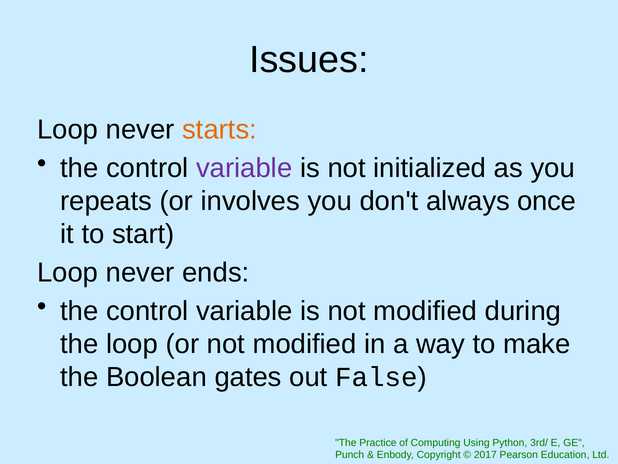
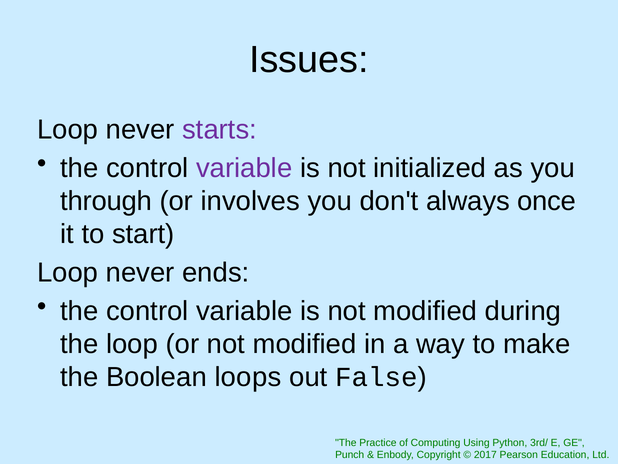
starts colour: orange -> purple (220, 130)
repeats: repeats -> through (106, 201)
gates: gates -> loops (248, 377)
